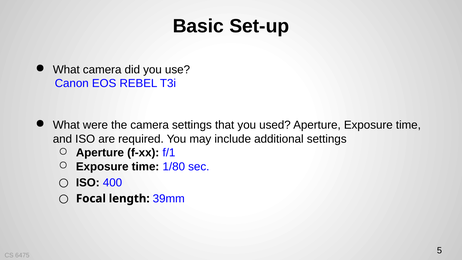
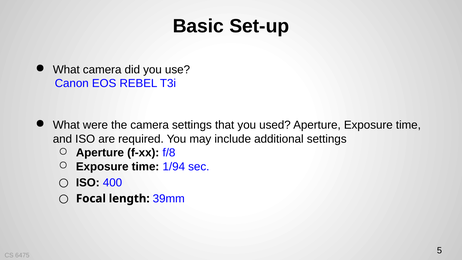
f/1: f/1 -> f/8 (169, 153)
1/80: 1/80 -> 1/94 (174, 167)
